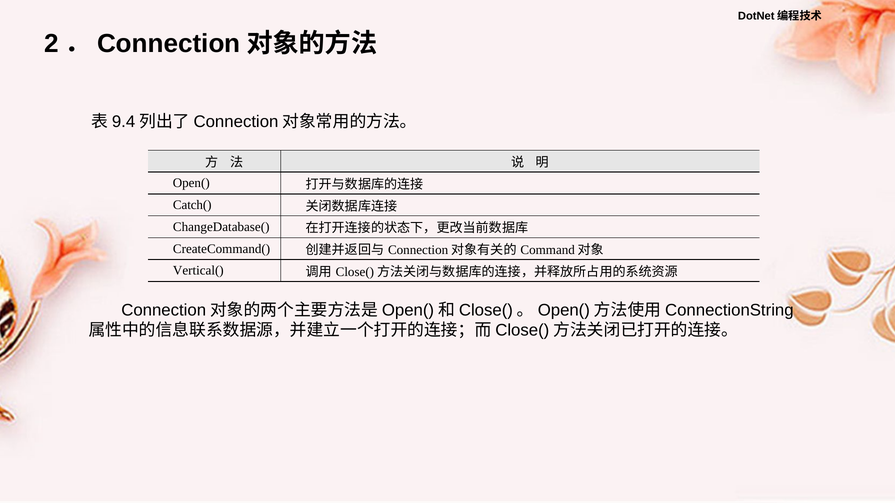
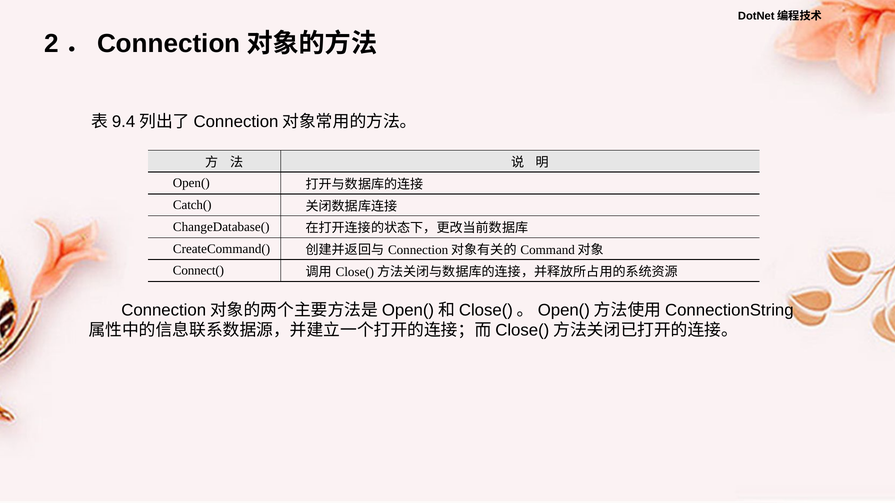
Vertical(: Vertical( -> Connect( (198, 271)
